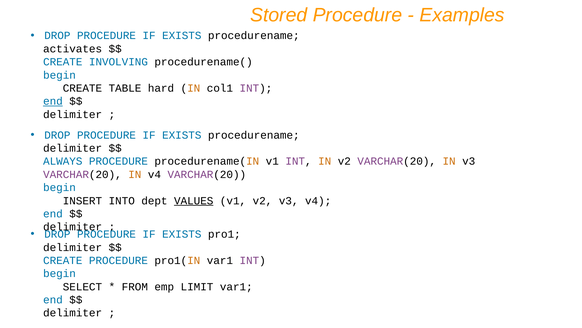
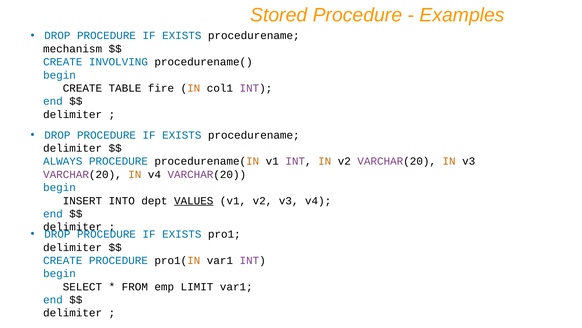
activates: activates -> mechanism (73, 49)
hard: hard -> fire (161, 88)
end underline: present -> none (53, 101)
